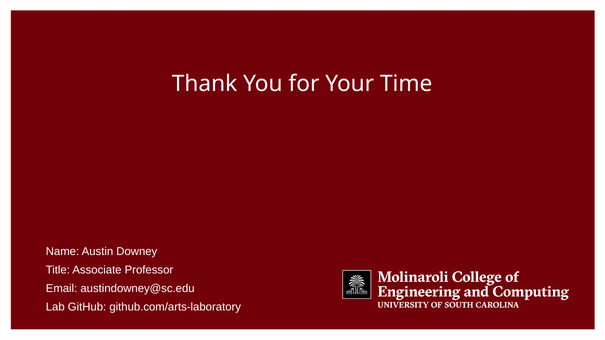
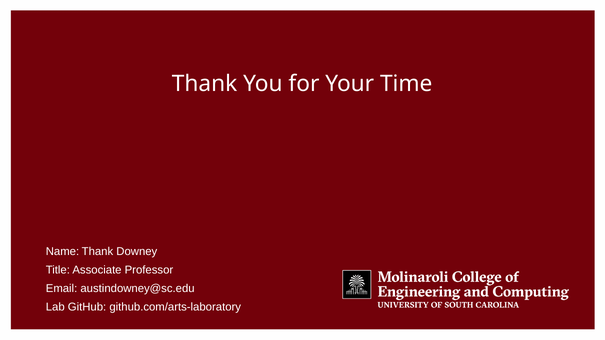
Name Austin: Austin -> Thank (97, 252)
